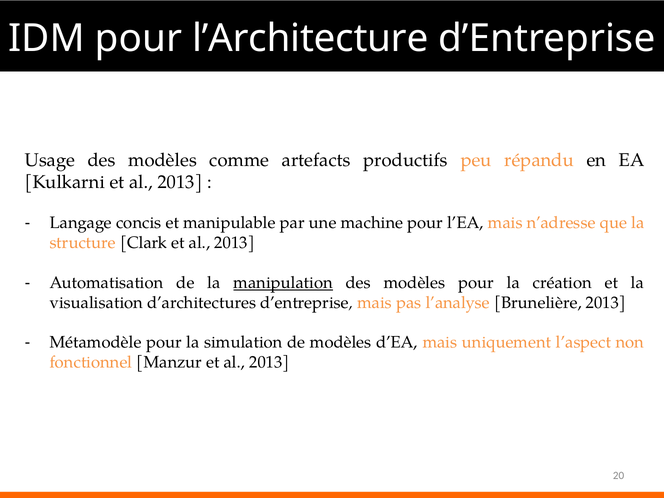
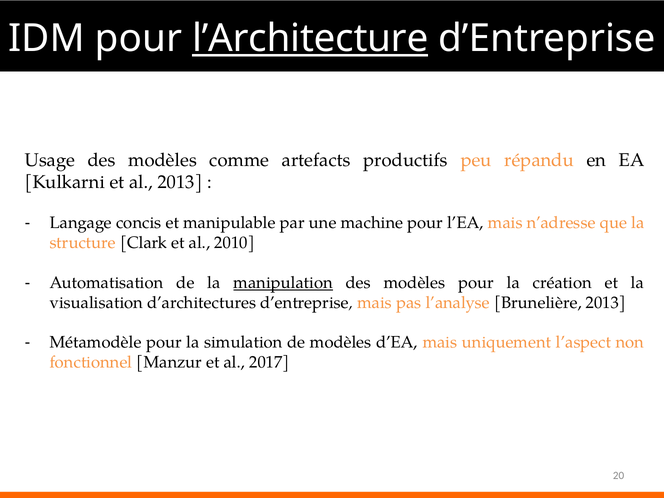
l’Architecture underline: none -> present (310, 39)
Clark et al 2013: 2013 -> 2010 (235, 243)
Manzur et al 2013: 2013 -> 2017 (269, 362)
